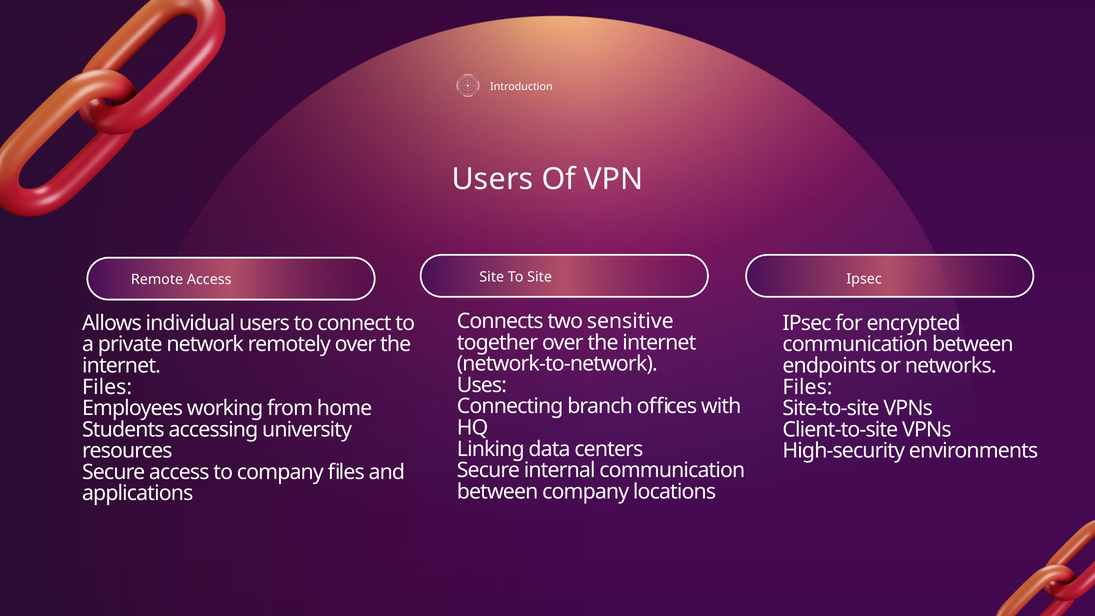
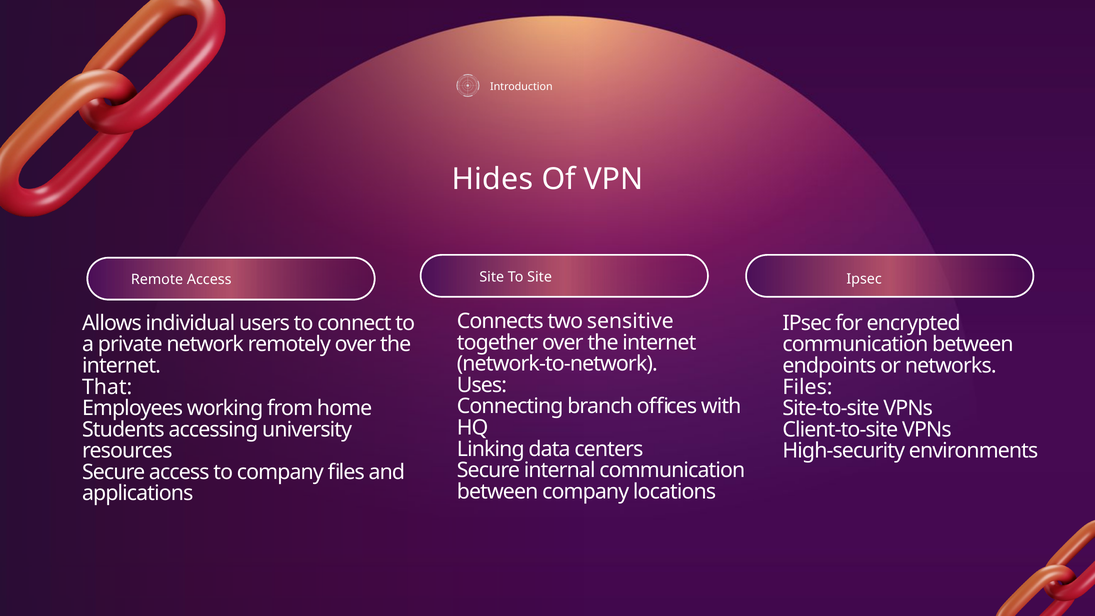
Users: Users -> Hides (492, 179)
Files: Files -> That (107, 387)
